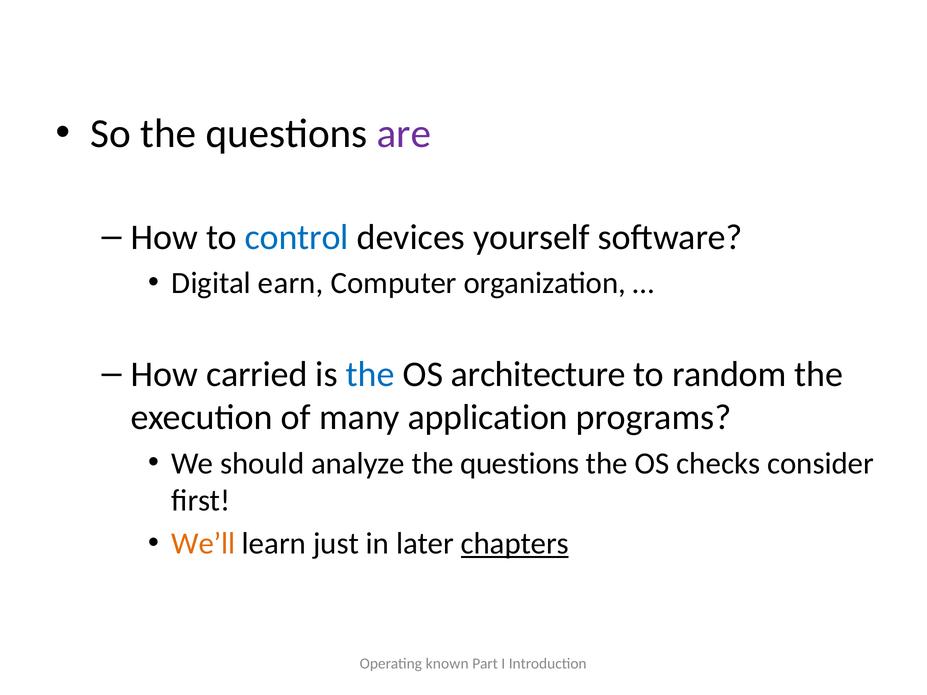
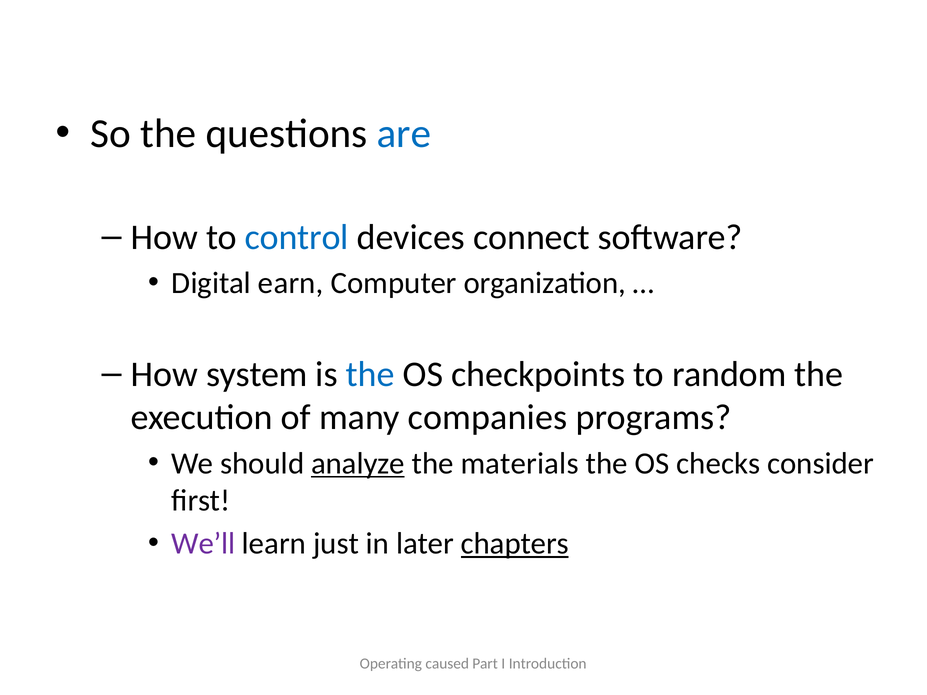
are colour: purple -> blue (404, 134)
yourself: yourself -> connect (532, 237)
carried: carried -> system (257, 374)
architecture: architecture -> checkpoints (538, 374)
application: application -> companies (488, 418)
analyze underline: none -> present (358, 464)
questions: questions -> materials (520, 464)
We’ll colour: orange -> purple (203, 544)
known: known -> caused (447, 664)
